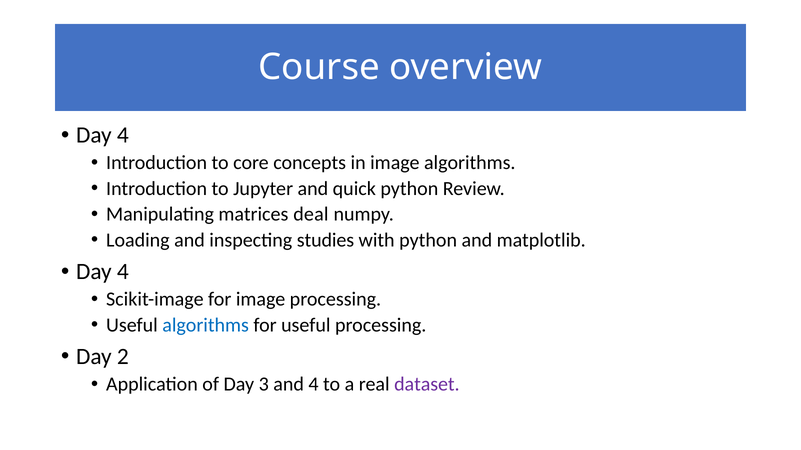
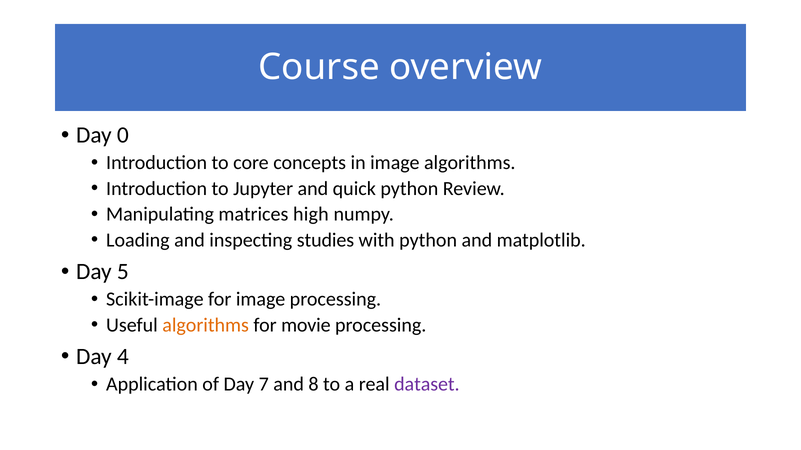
4: 4 -> 0 (123, 135)
deal: deal -> high (311, 215)
4: 4 -> 5 (123, 272)
algorithms colour: blue -> orange (206, 325)
for useful: useful -> movie (306, 325)
2: 2 -> 4 (123, 357)
3: 3 -> 7 (264, 385)
and 4: 4 -> 8 (314, 385)
